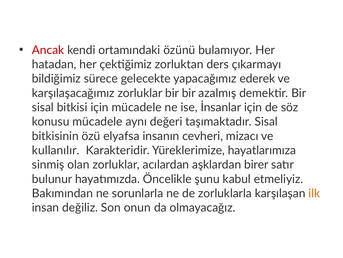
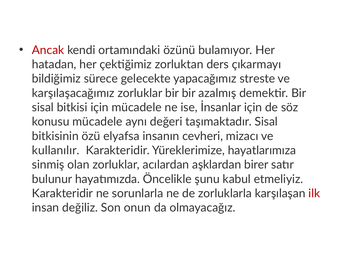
ederek: ederek -> streste (257, 79)
Bakımından: Bakımından -> Karakteridir (63, 193)
ilk colour: orange -> red (314, 193)
